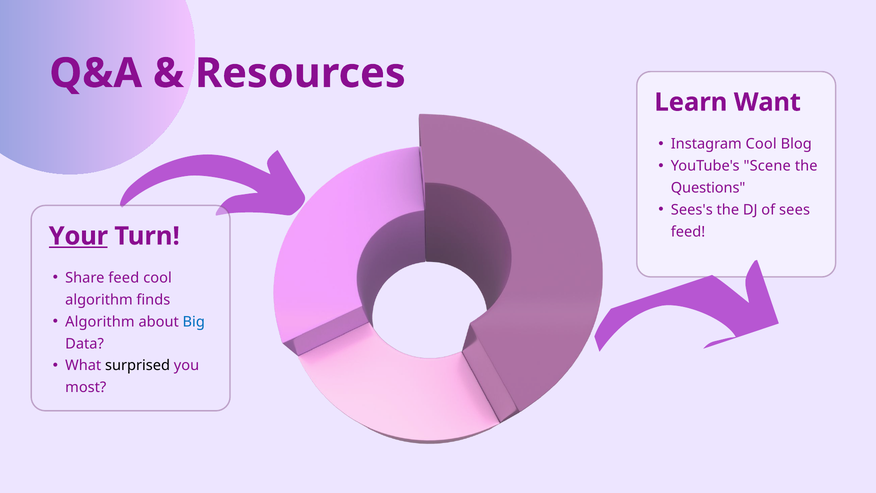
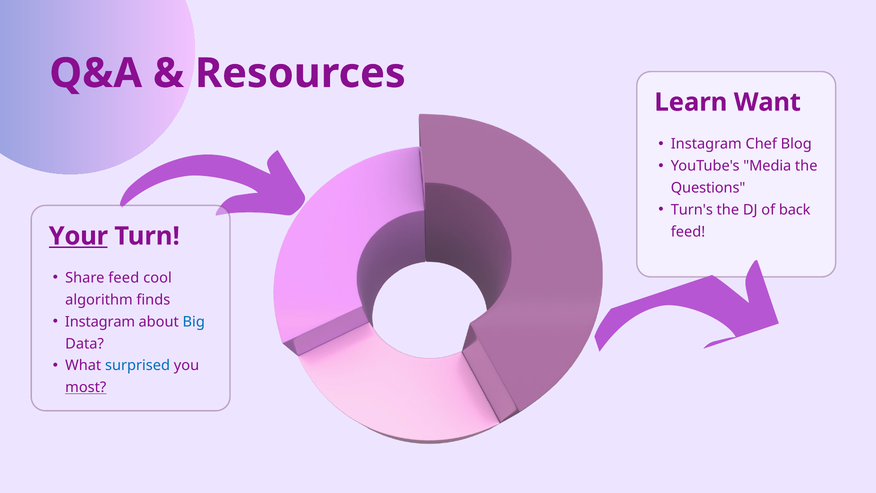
Instagram Cool: Cool -> Chef (761, 144)
Scene: Scene -> Media (767, 166)
Sees's: Sees's -> Turn's (692, 210)
sees: sees -> back (795, 210)
Algorithm: Algorithm -> Instagram (100, 322)
surprised colour: black -> blue (138, 365)
most underline: none -> present (86, 387)
